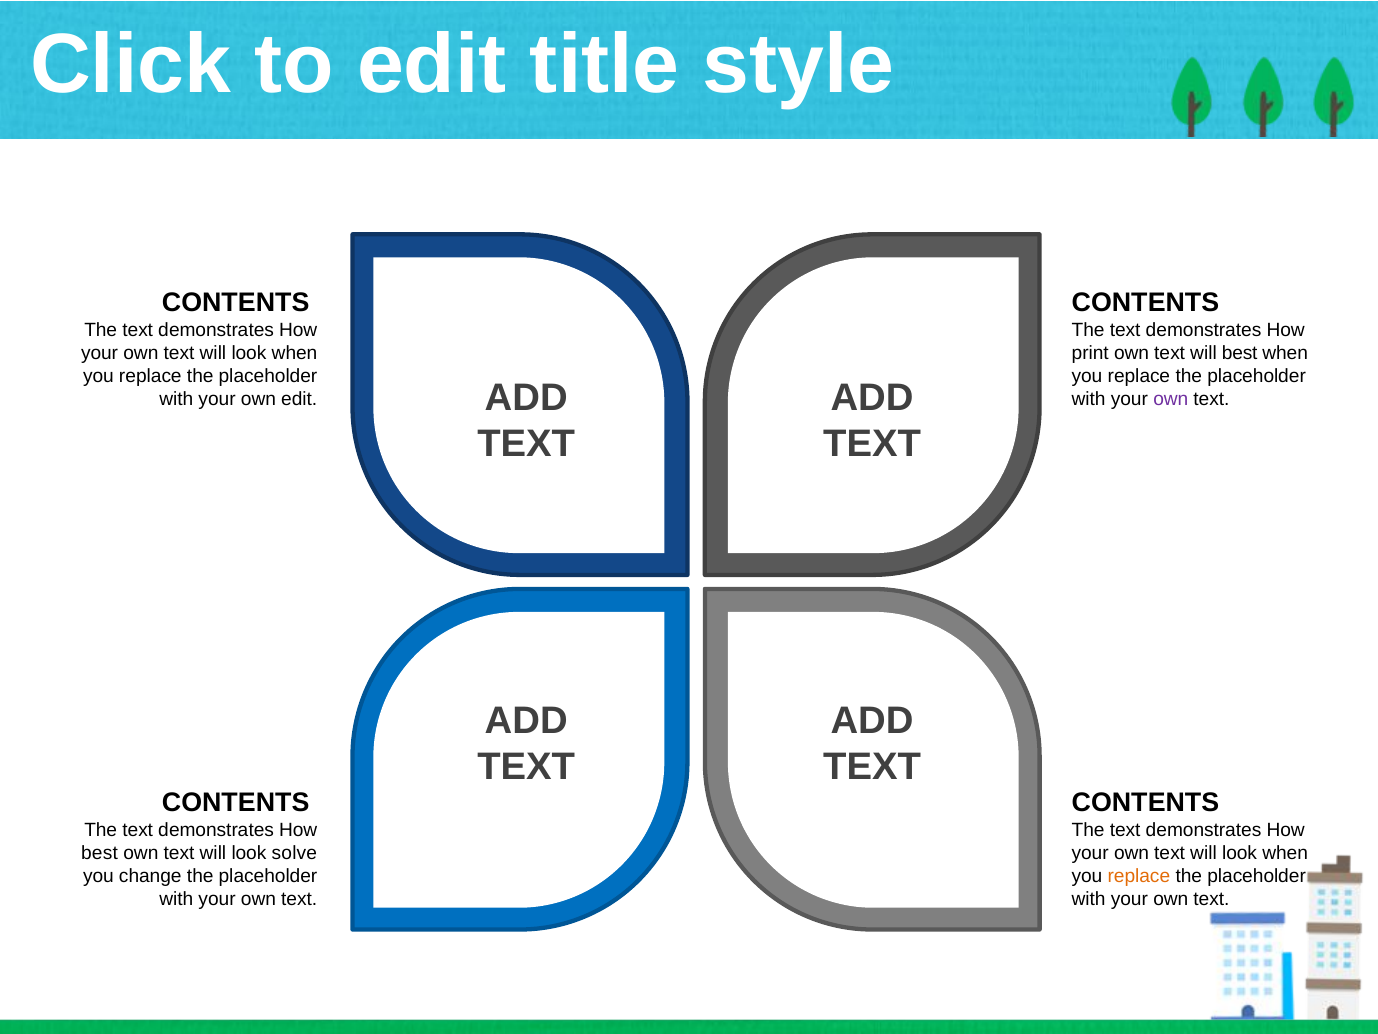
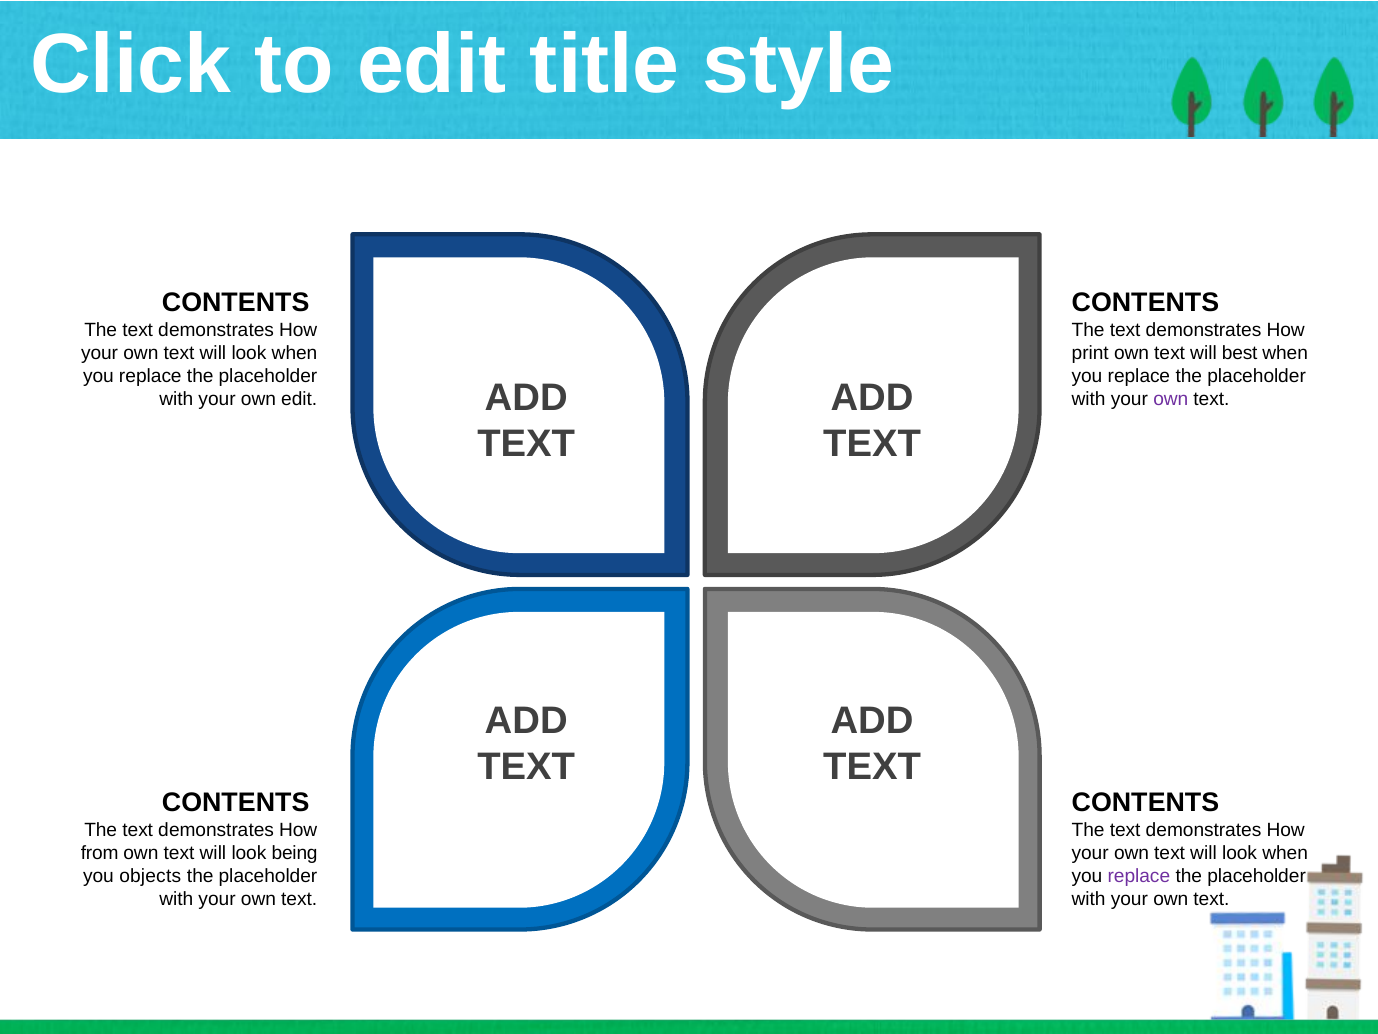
best: best -> from (100, 852)
solve: solve -> being (295, 852)
change: change -> objects (150, 875)
replace colour: orange -> purple (1139, 875)
